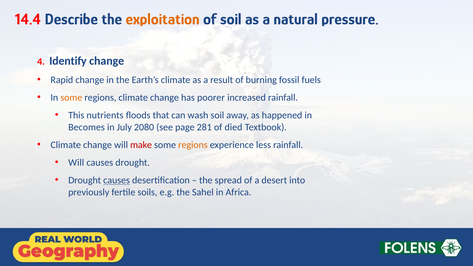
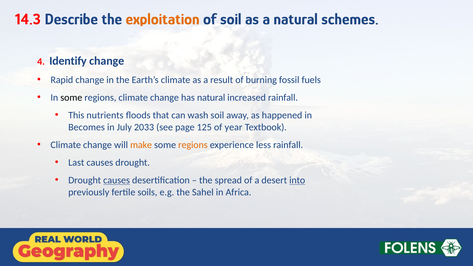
14.4: 14.4 -> 14.3 (28, 19)
pressure: pressure -> schemes (350, 19)
some colour: orange -> black (71, 98)
has poorer: poorer -> natural (211, 98)
2080: 2080 -> 2033 (144, 127)
281: 281 -> 125 (204, 127)
died: died -> year (234, 127)
make colour: red -> orange (141, 145)
Will: Will -> Last (76, 163)
into underline: none -> present (297, 180)
